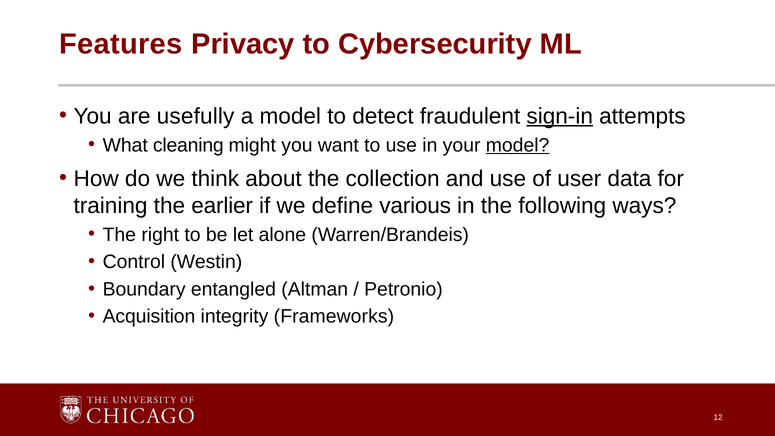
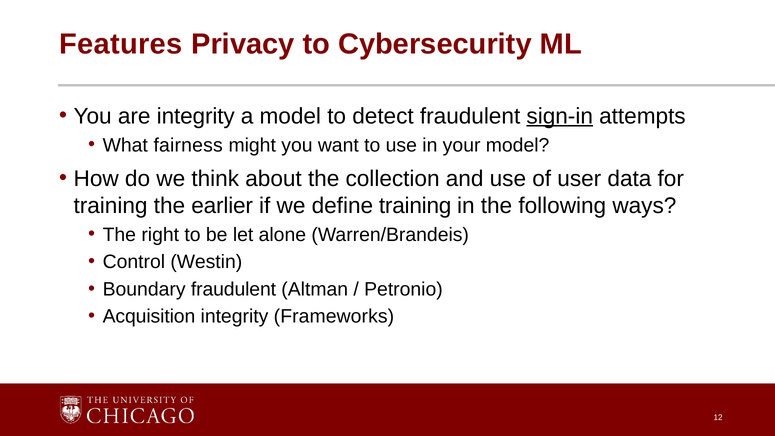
are usefully: usefully -> integrity (196, 116)
cleaning: cleaning -> fairness (188, 145)
model underline: present -> none (518, 145)
define various: various -> training (415, 206)
Boundary entangled: entangled -> fraudulent (233, 289)
